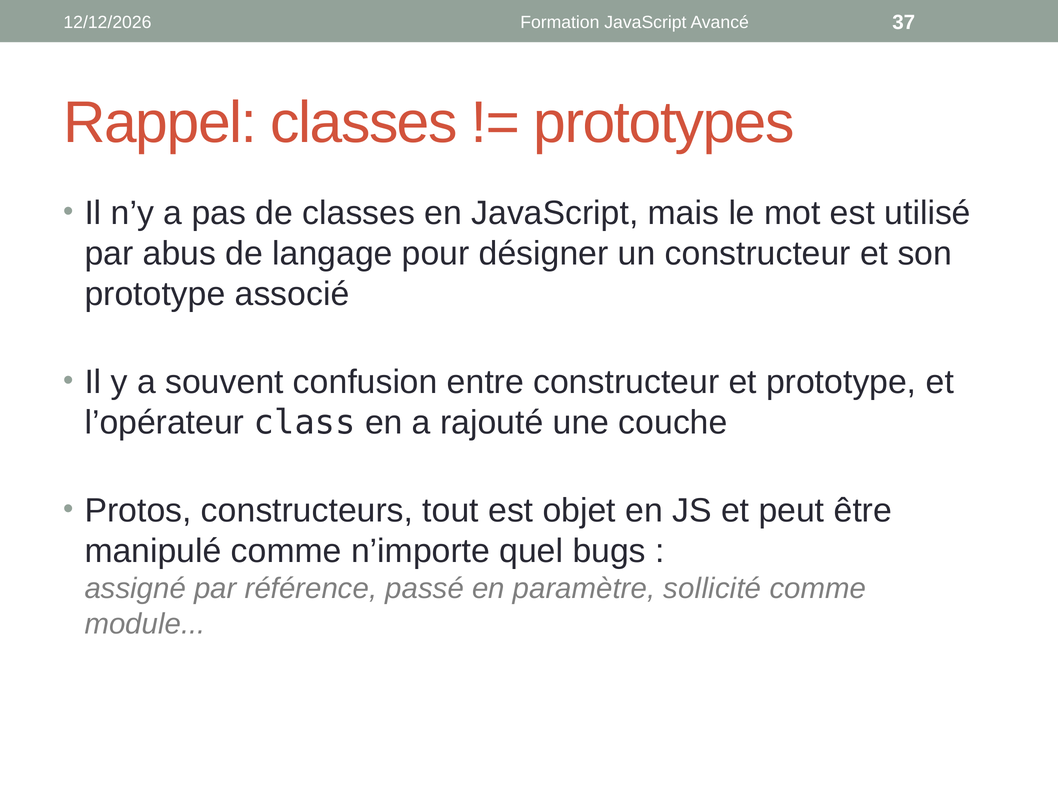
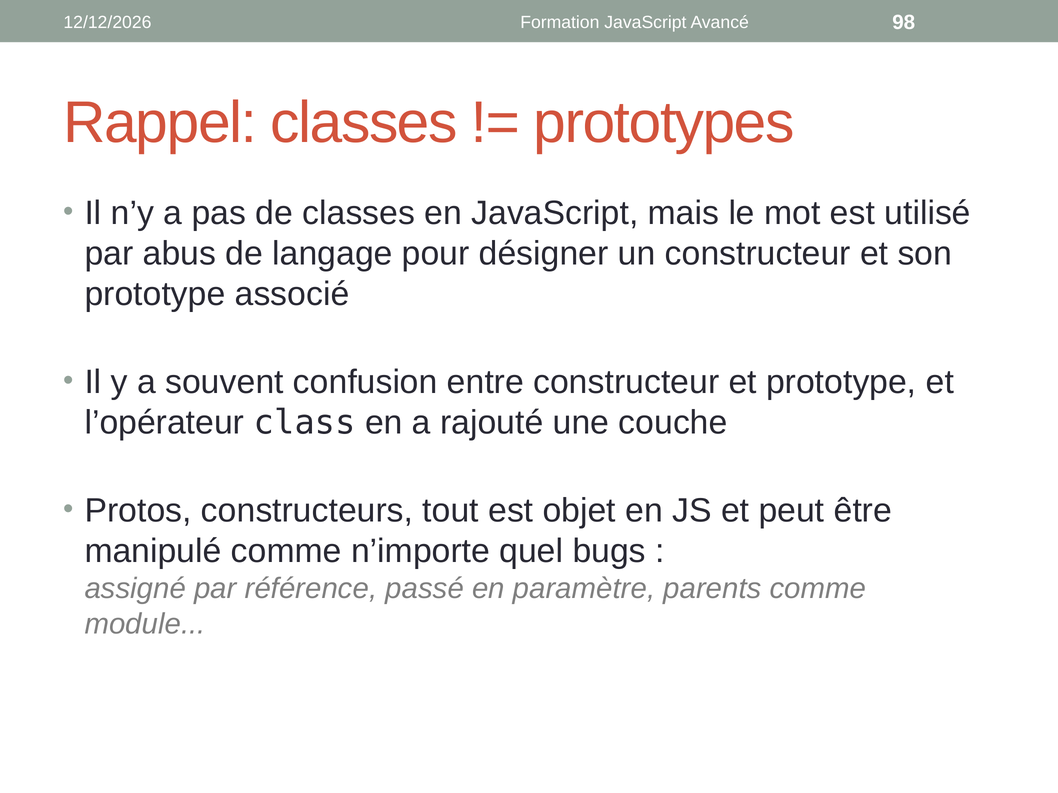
37: 37 -> 98 (904, 23)
sollicité: sollicité -> parents (712, 589)
